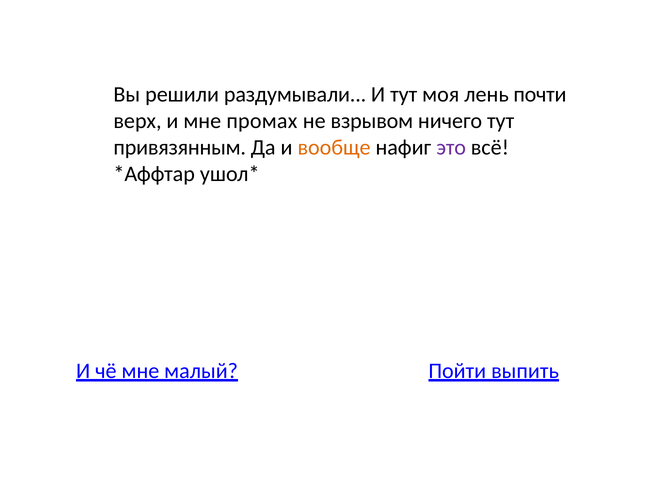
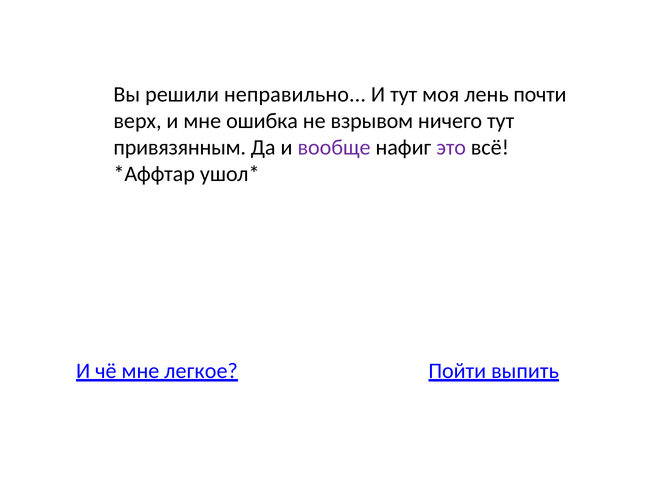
раздумывали: раздумывали -> неправильно (295, 94)
промах: промах -> ошибка (262, 121)
вообще colour: orange -> purple (334, 147)
малый: малый -> легкое (201, 371)
